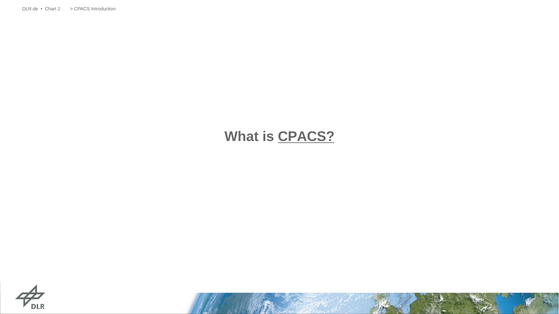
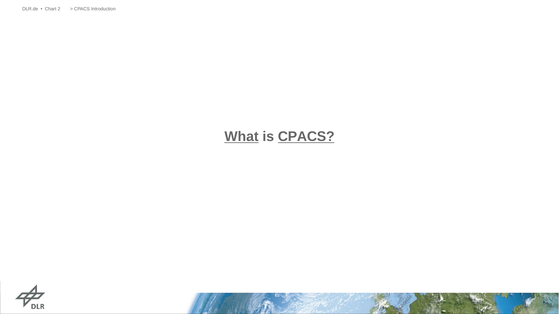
What underline: none -> present (242, 137)
